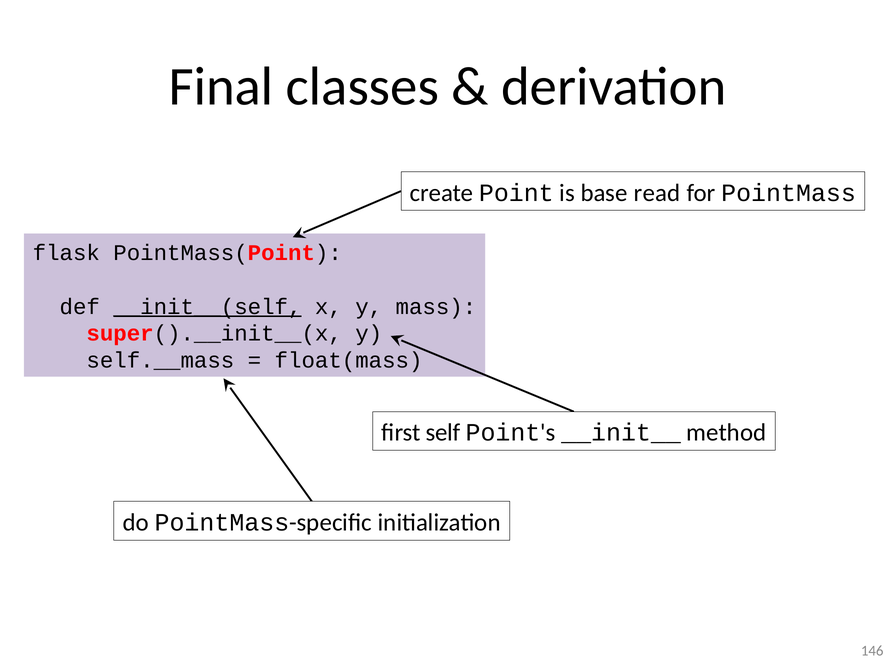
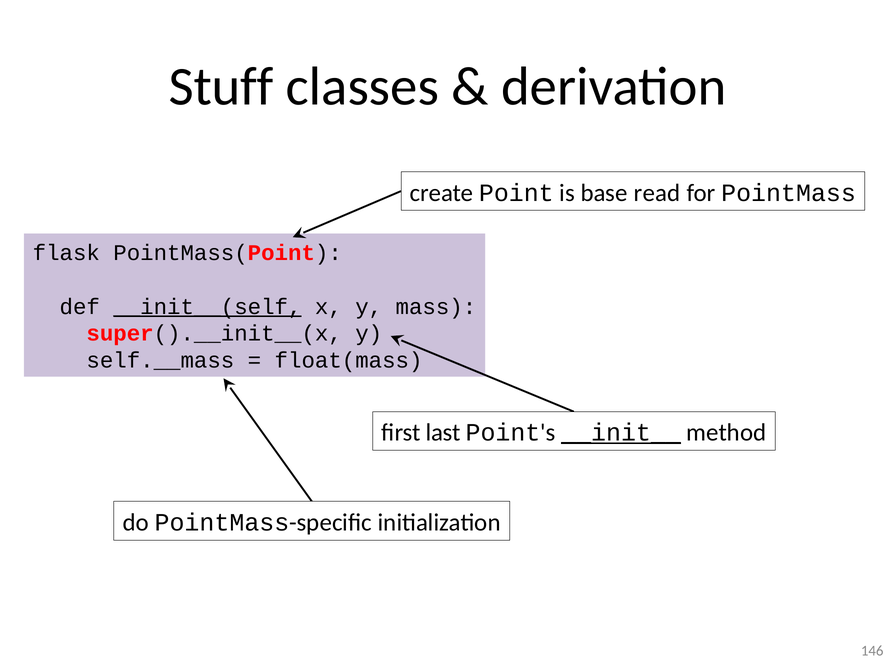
Final: Final -> Stuff (221, 87)
self: self -> last (443, 433)
__init__ underline: none -> present (621, 433)
